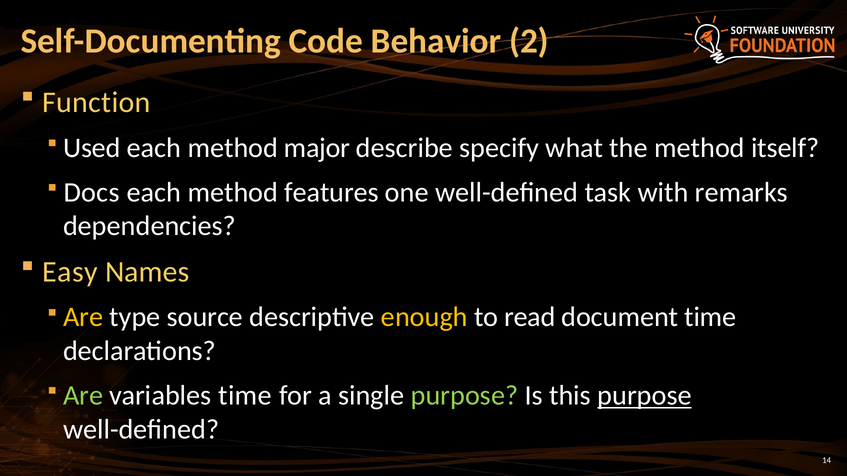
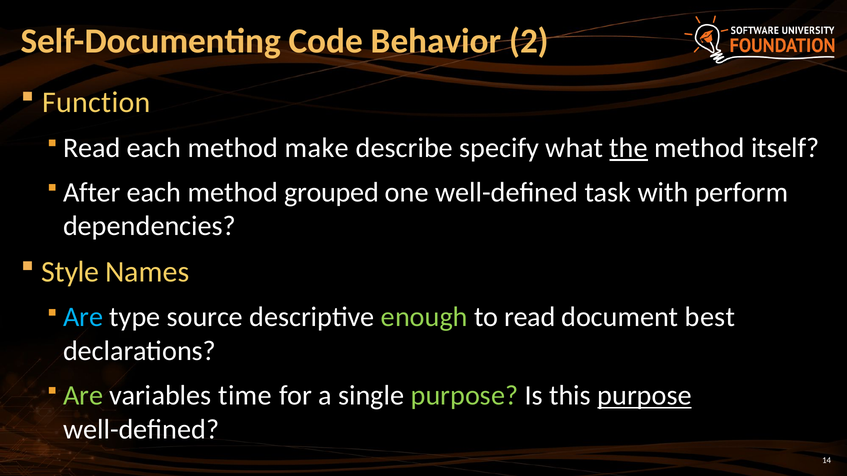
Used: Used -> Read (92, 148)
major: major -> make (317, 148)
the underline: none -> present (629, 148)
Docs: Docs -> After (92, 193)
features: features -> grouped (332, 193)
remarks: remarks -> perform (742, 193)
Easy: Easy -> Style (70, 272)
Are colour: yellow -> light blue (83, 318)
enough colour: yellow -> light green (424, 318)
document time: time -> best (710, 318)
